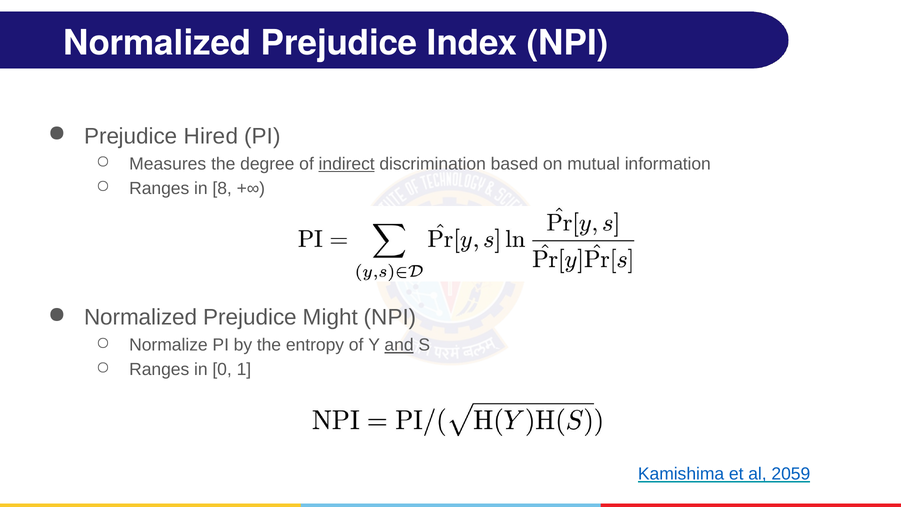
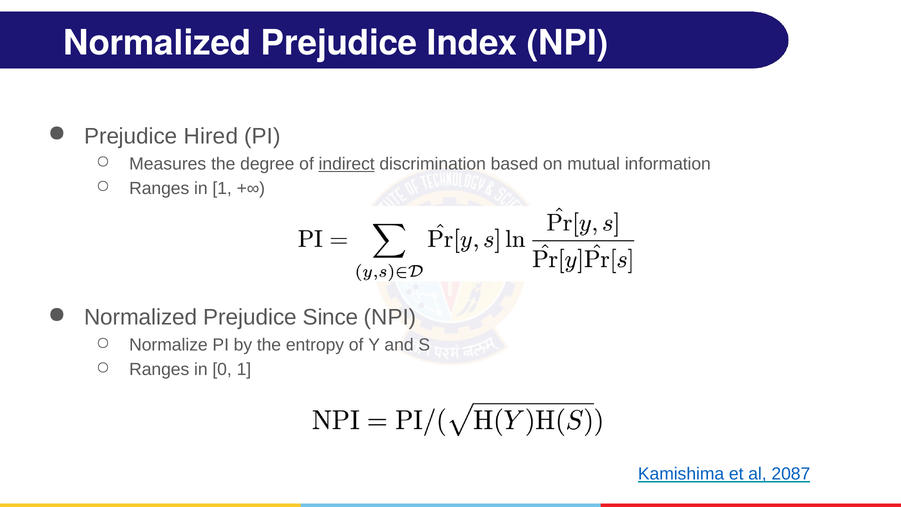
in 8: 8 -> 1 (222, 188)
Might: Might -> Since (330, 317)
and underline: present -> none (399, 345)
2059: 2059 -> 2087 (791, 474)
